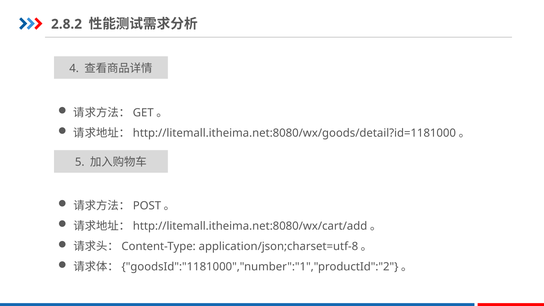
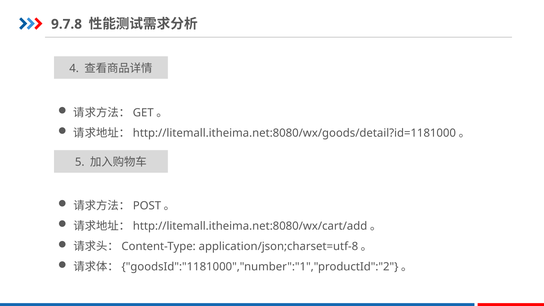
2.8.2: 2.8.2 -> 9.7.8 (67, 24)
